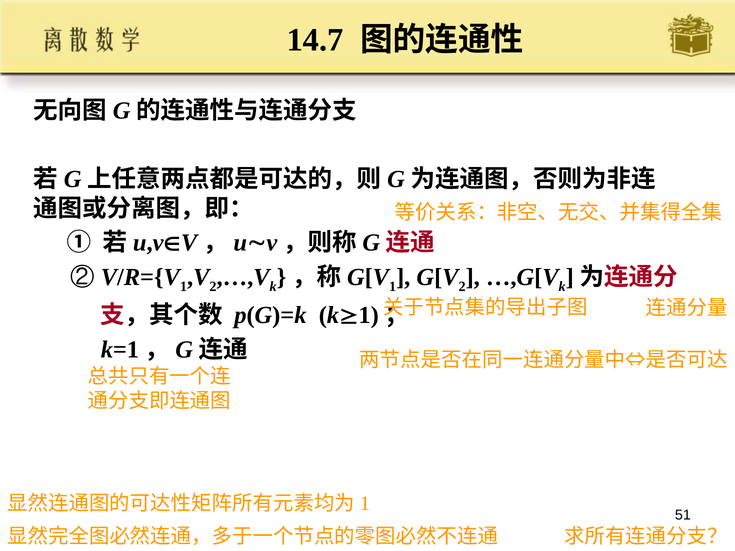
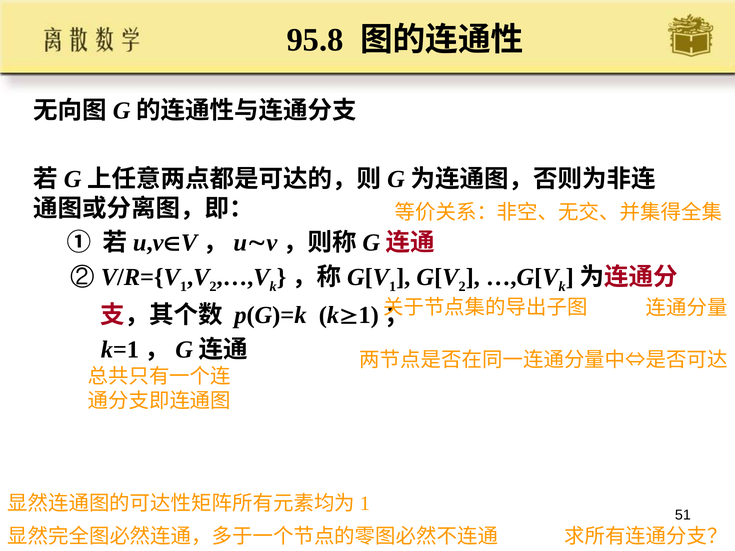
14.7: 14.7 -> 95.8 (315, 40)
